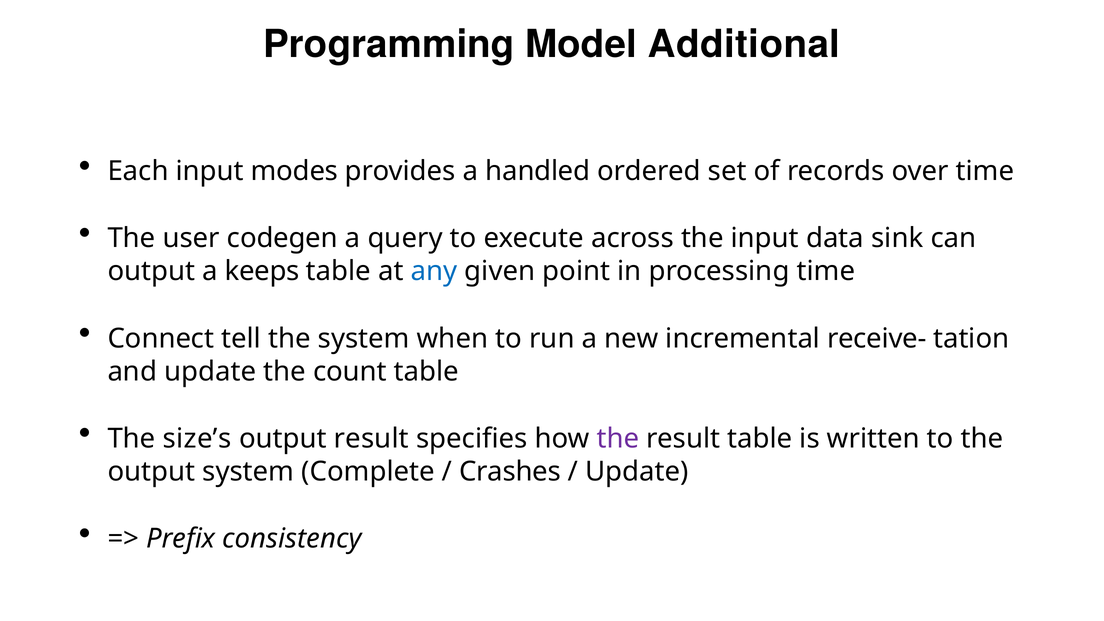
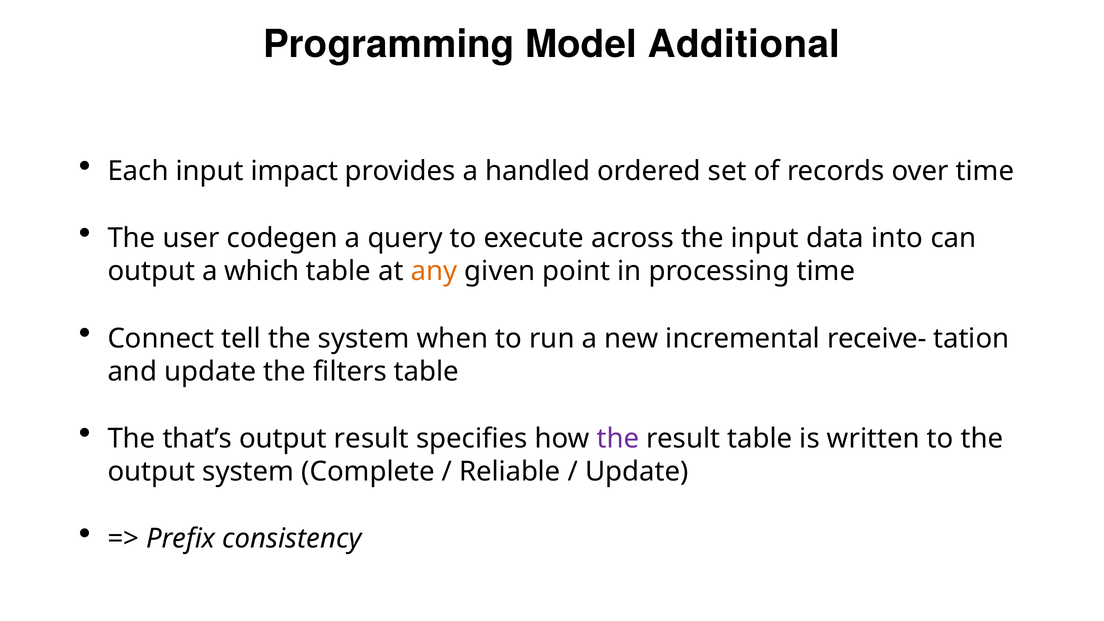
modes: modes -> impact (295, 171)
sink: sink -> into (897, 238)
keeps: keeps -> which (262, 271)
any colour: blue -> orange (434, 271)
count: count -> filters (350, 372)
size’s: size’s -> that’s (197, 439)
Crashes: Crashes -> Reliable (510, 472)
